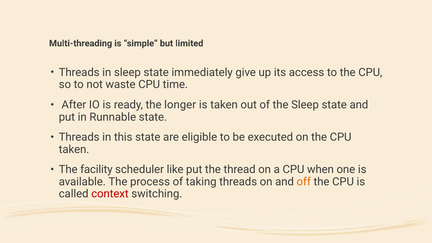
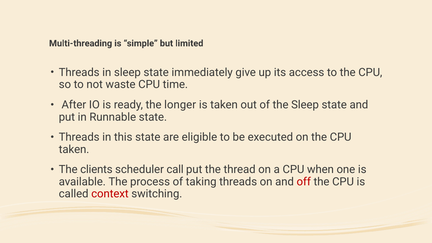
facility: facility -> clients (96, 170)
like: like -> call (175, 170)
off colour: orange -> red (304, 182)
